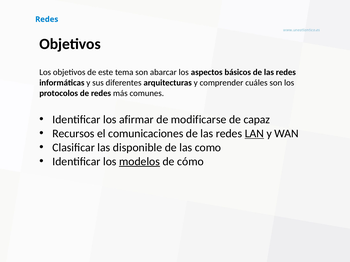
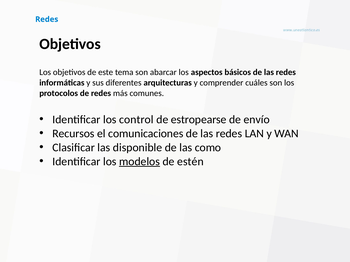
afirmar: afirmar -> control (136, 120)
modificarse: modificarse -> estropearse (199, 120)
capaz: capaz -> envío (257, 120)
LAN underline: present -> none (254, 134)
cómo: cómo -> estén (190, 162)
